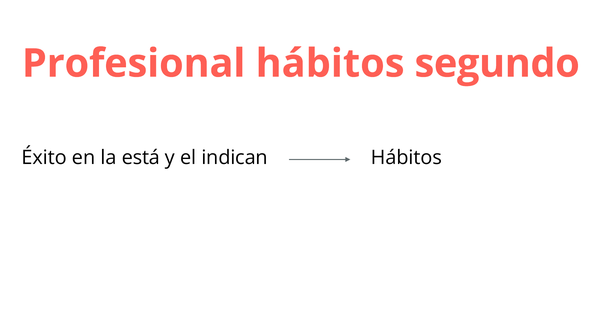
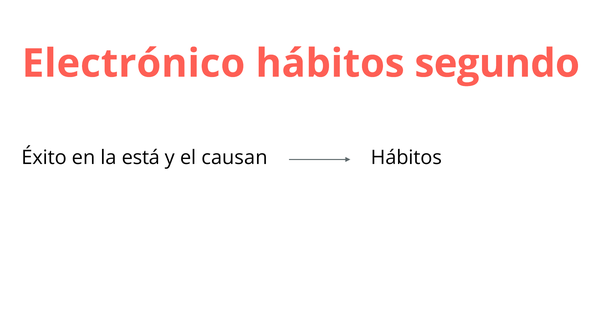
Profesional: Profesional -> Electrónico (134, 64)
indican: indican -> causan (234, 158)
